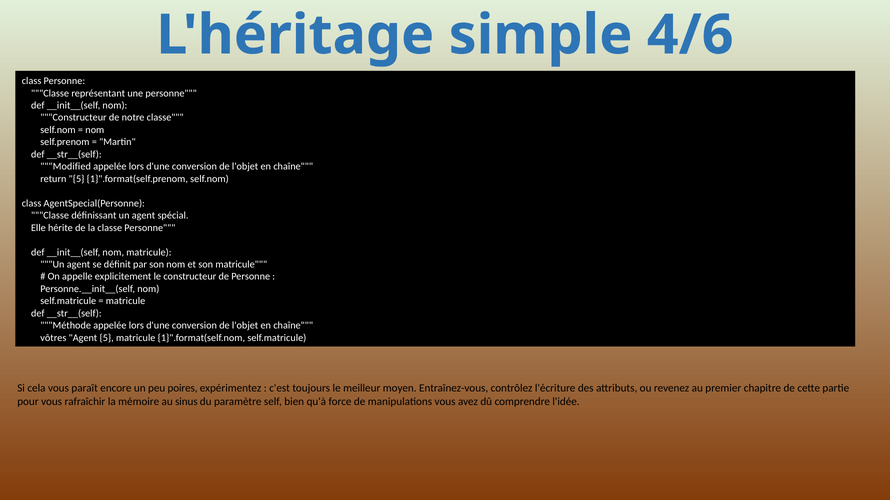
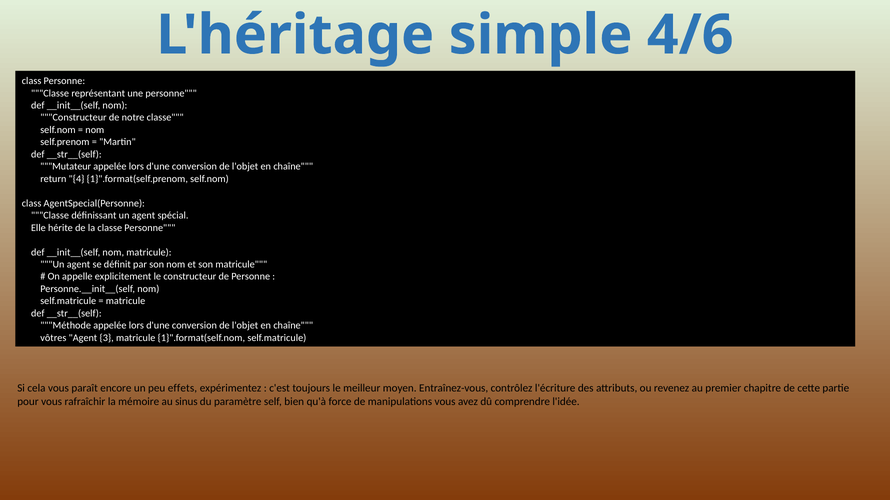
Modified: Modified -> Mutateur (66, 167)
return 5: 5 -> 4 (77, 179)
Agent 5: 5 -> 3 (107, 338)
poires: poires -> effets (182, 389)
